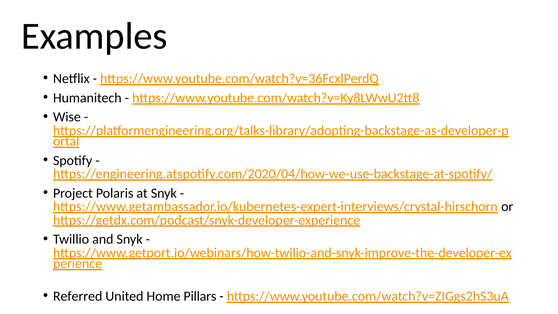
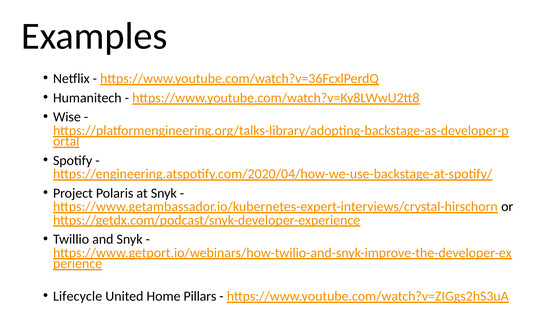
Referred: Referred -> Lifecycle (78, 296)
